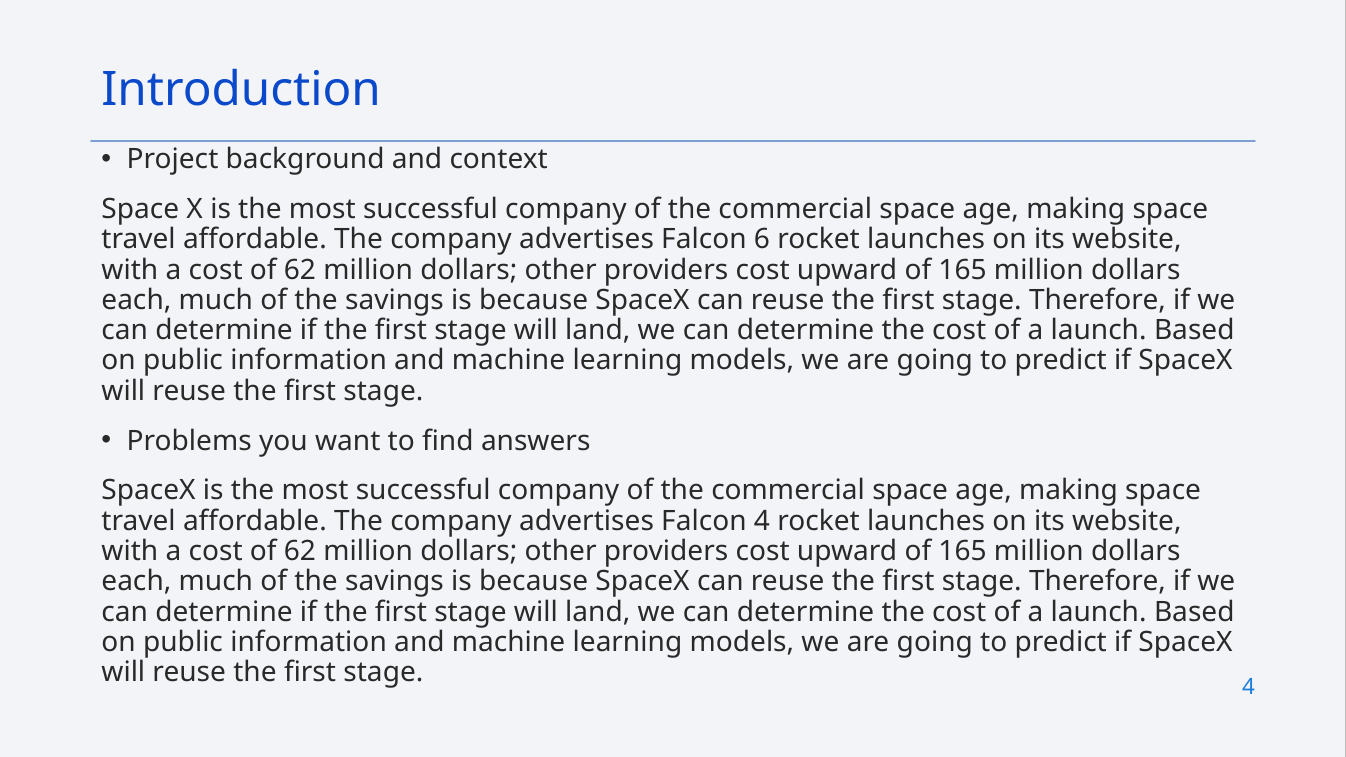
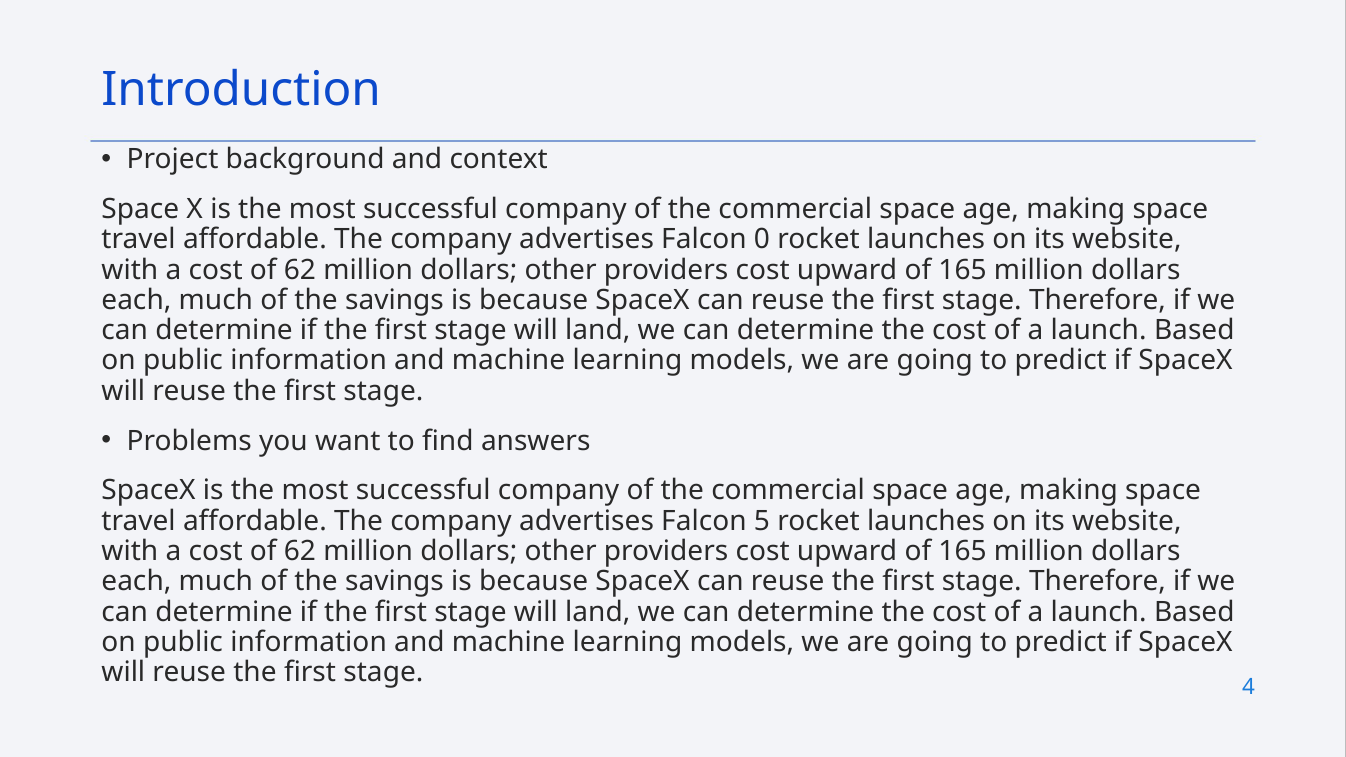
6: 6 -> 0 (762, 240)
Falcon 4: 4 -> 5 (762, 521)
